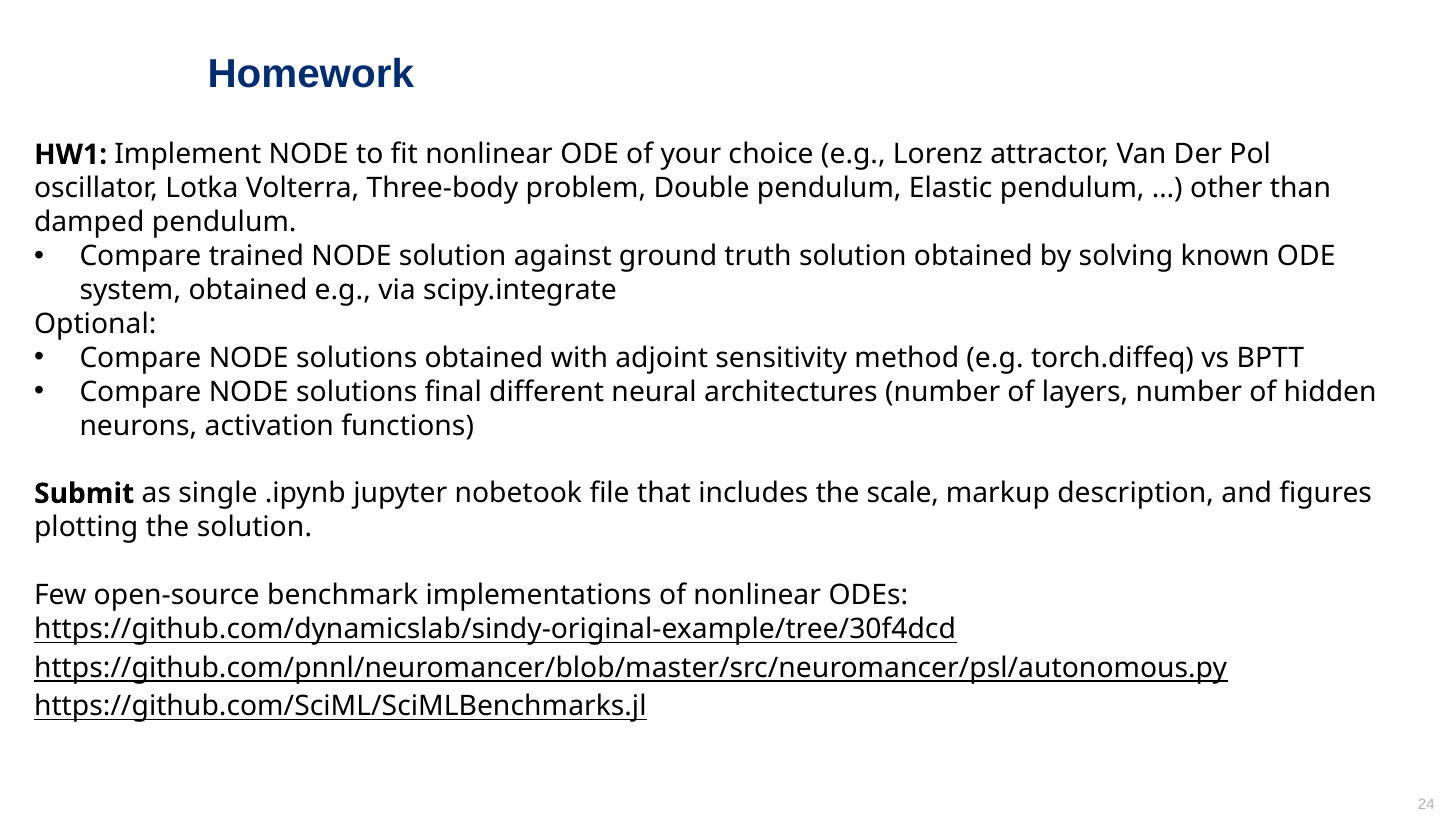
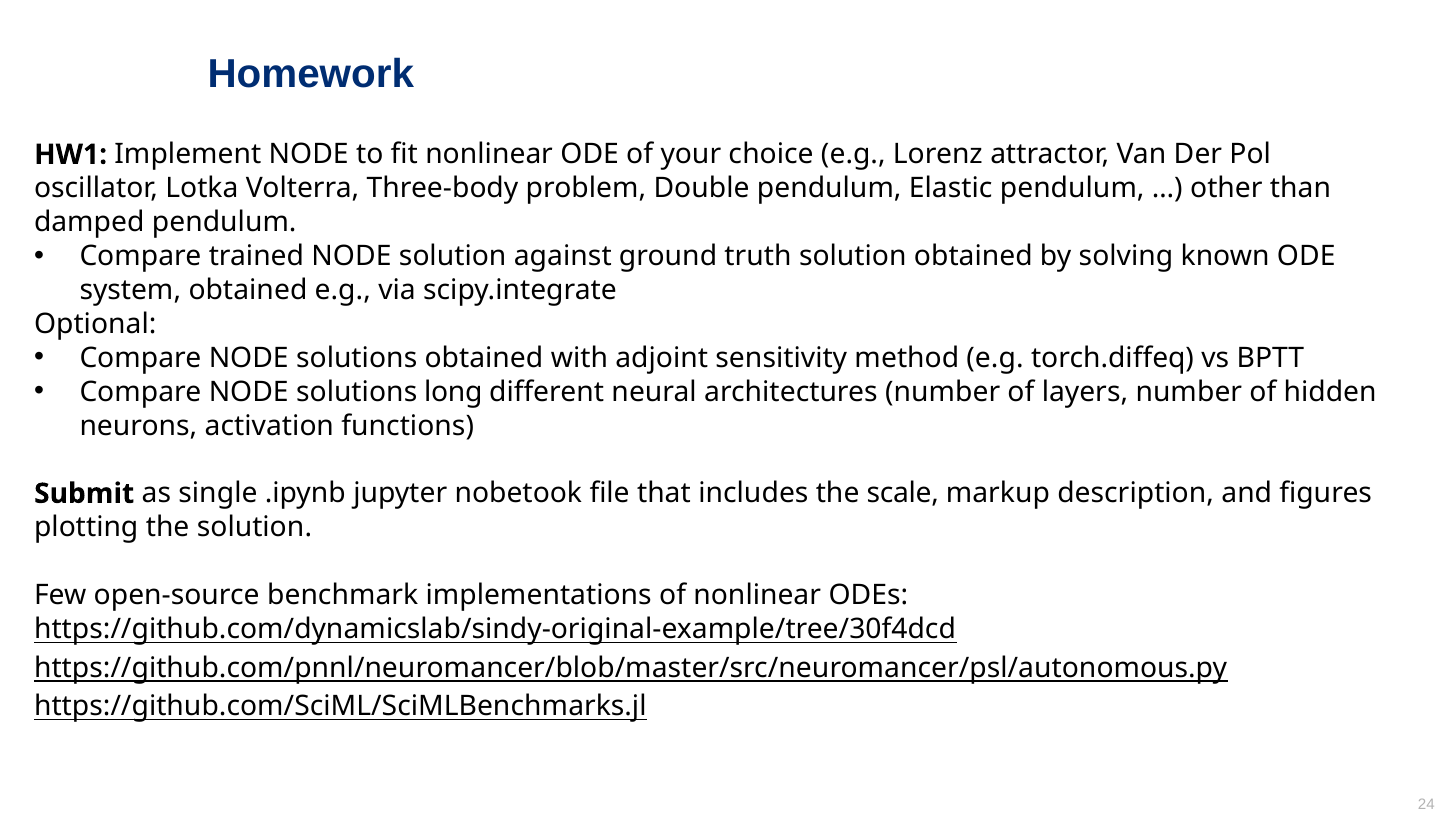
final: final -> long (453, 392)
